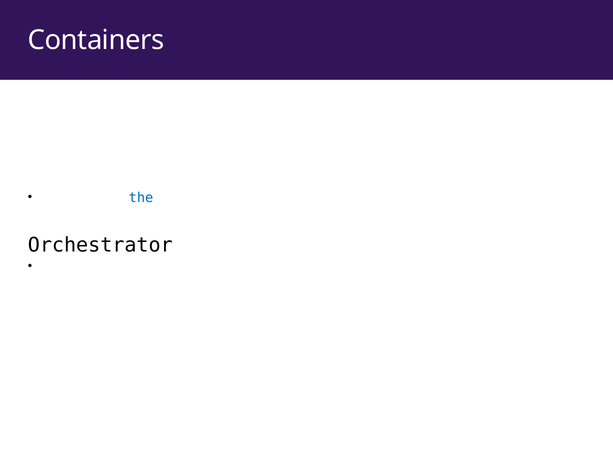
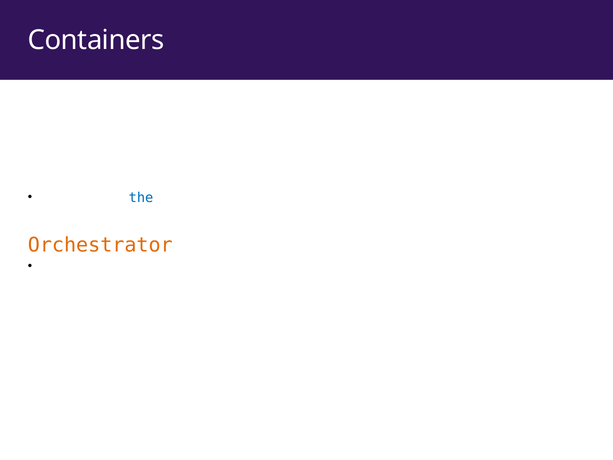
Orchestrator colour: black -> orange (100, 245)
